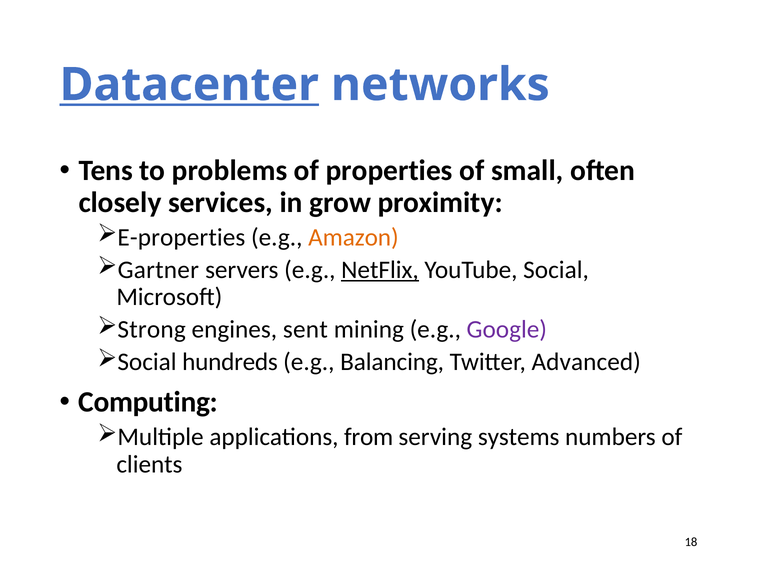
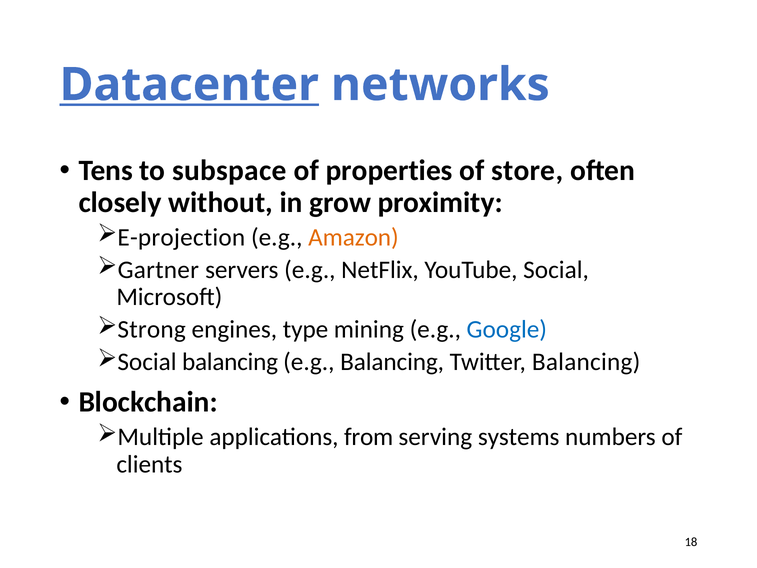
problems: problems -> subspace (229, 171)
small: small -> store (527, 171)
services: services -> without (220, 202)
E-properties: E-properties -> E-projection (181, 237)
NetFlix underline: present -> none (380, 270)
sent: sent -> type (306, 329)
Google colour: purple -> blue (507, 329)
Social hundreds: hundreds -> balancing (230, 362)
Twitter Advanced: Advanced -> Balancing (586, 362)
Computing: Computing -> Blockchain (148, 402)
